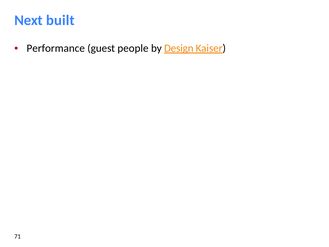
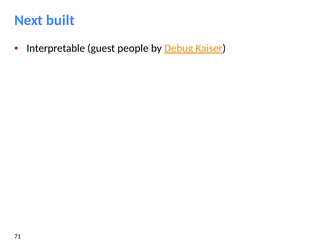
Performance: Performance -> Interpretable (56, 48)
Design: Design -> Debug (179, 48)
